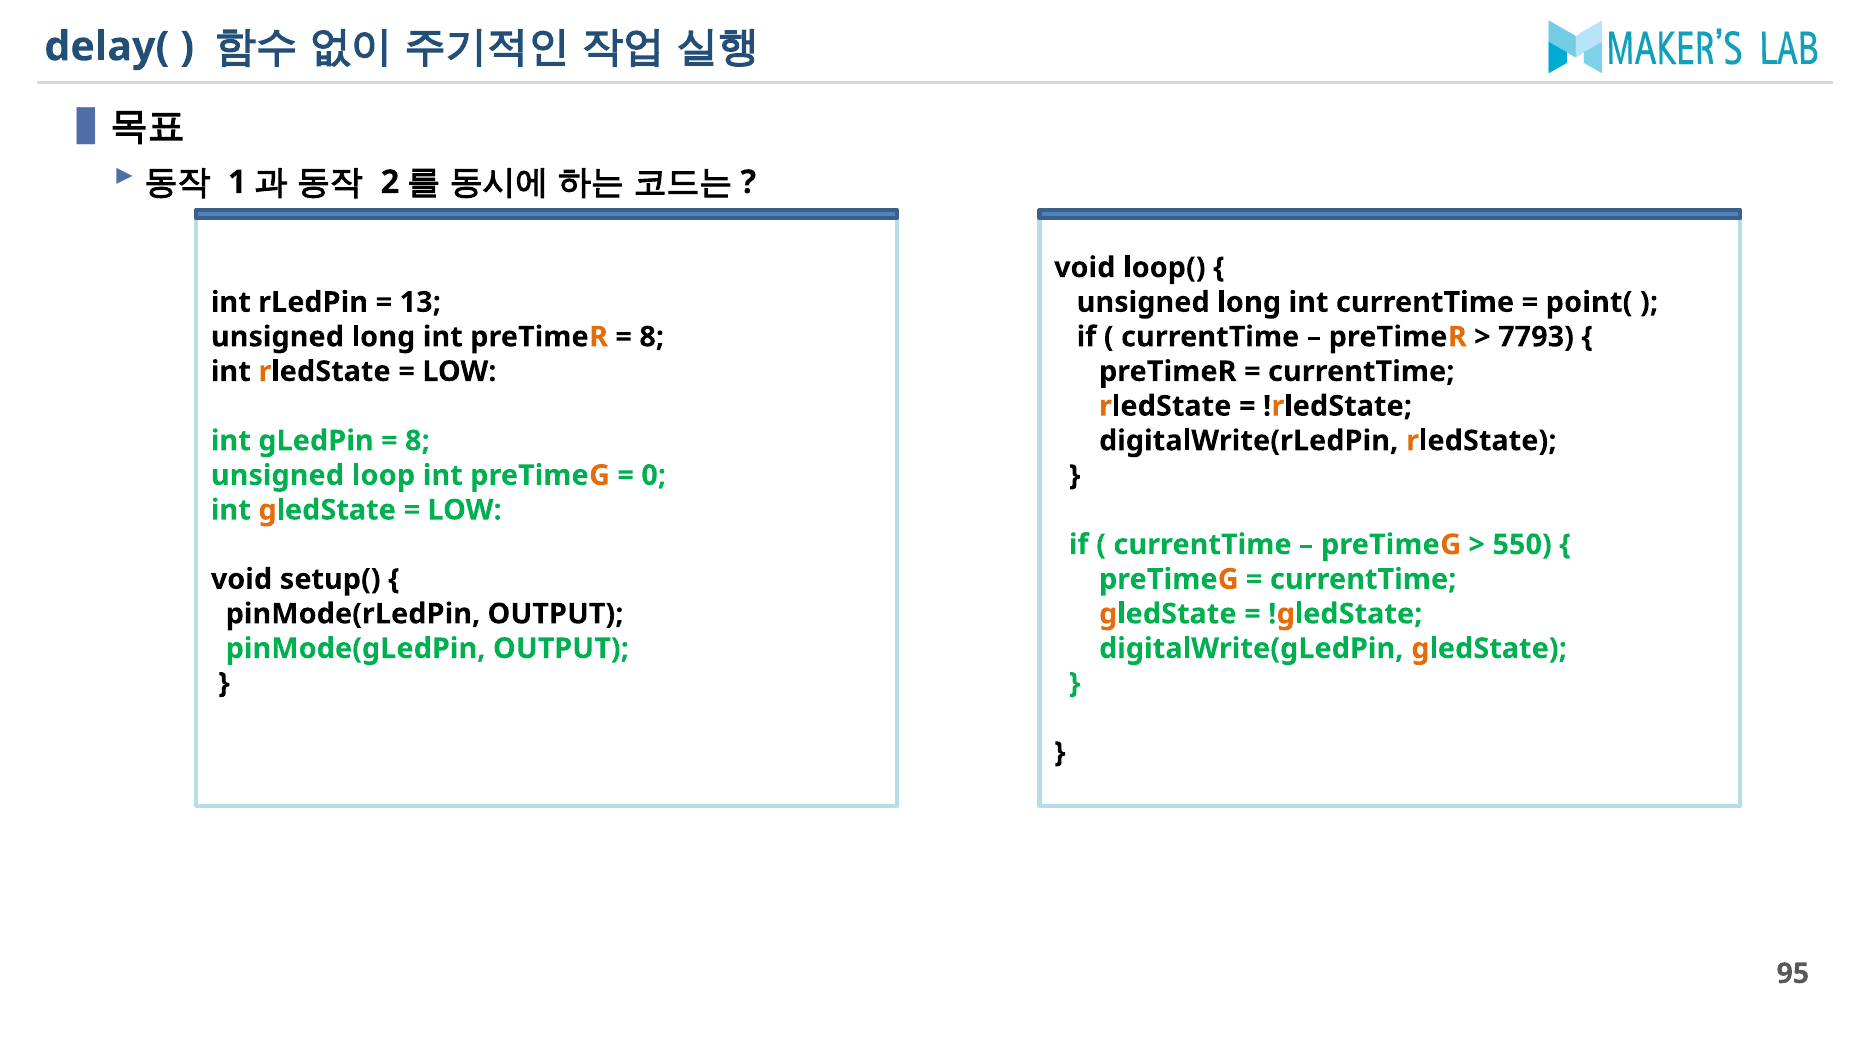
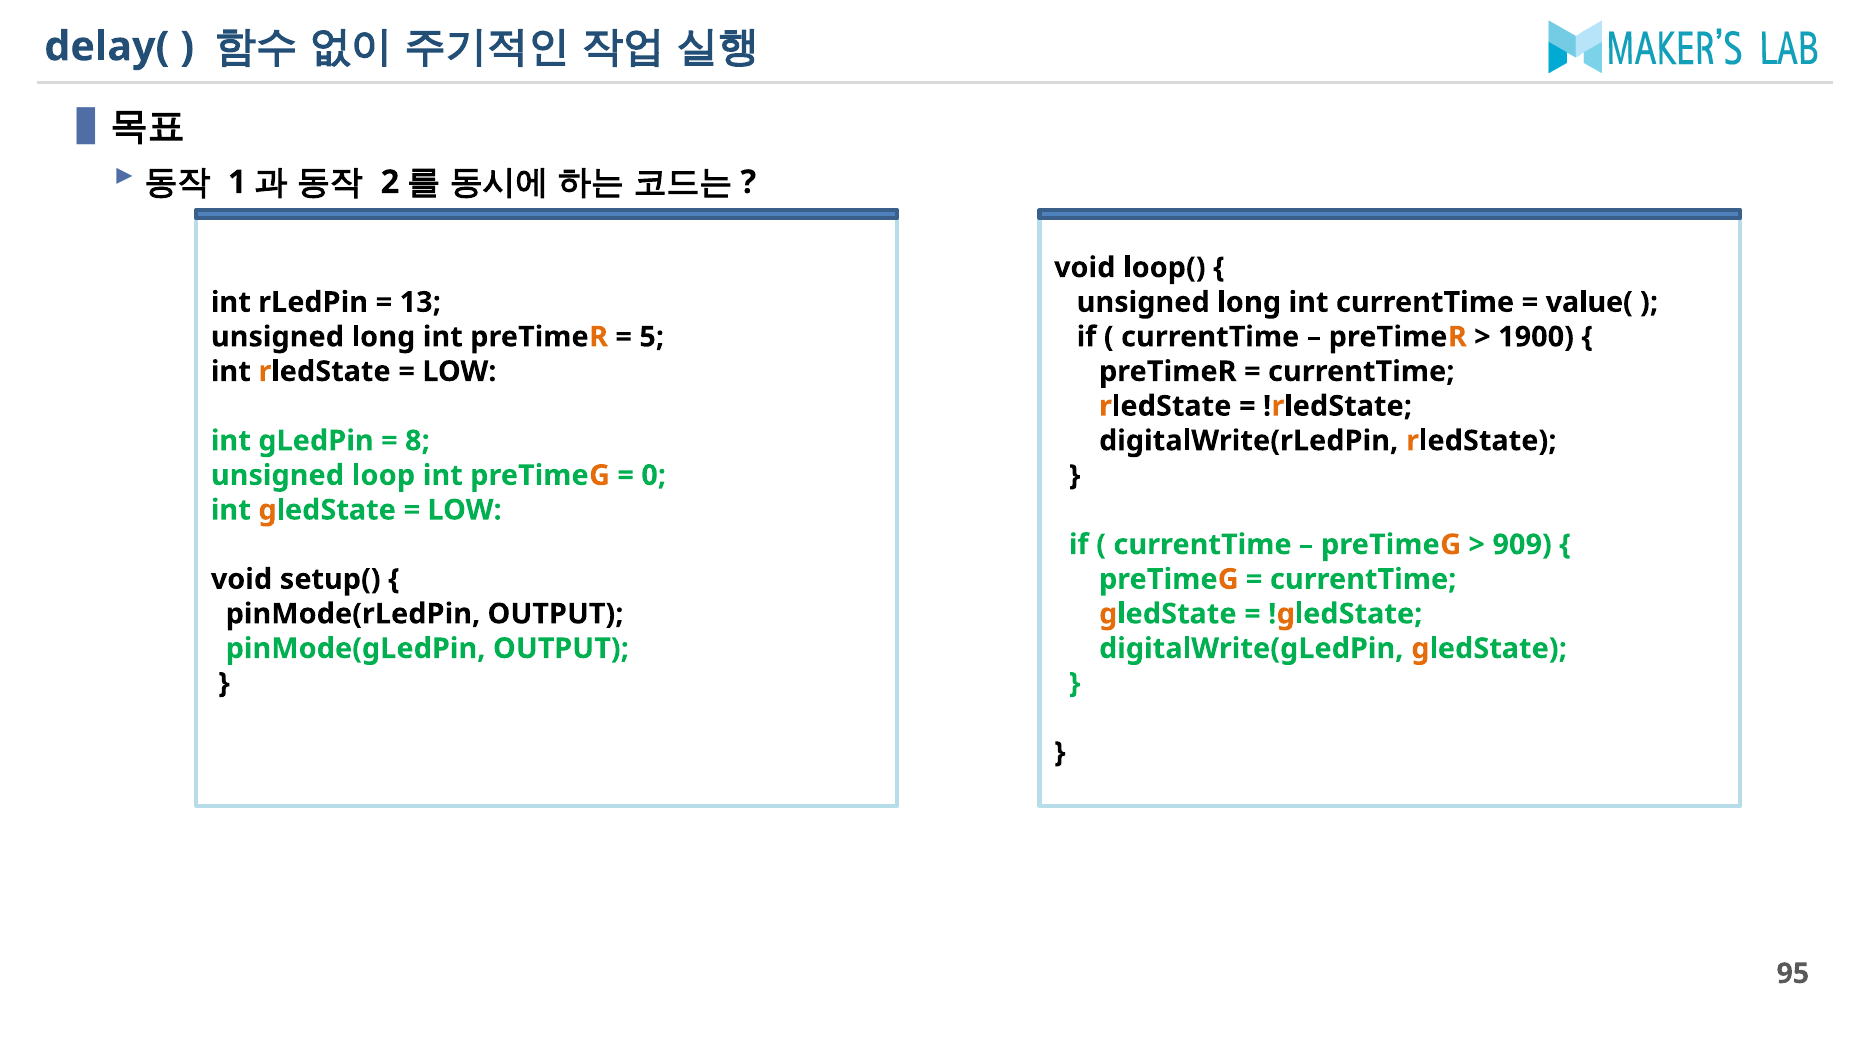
point(: point( -> value( (1589, 302)
8: 8 -> 5 (652, 337)
7793: 7793 -> 1900 (1536, 337)
550: 550 -> 909 (1522, 545)
